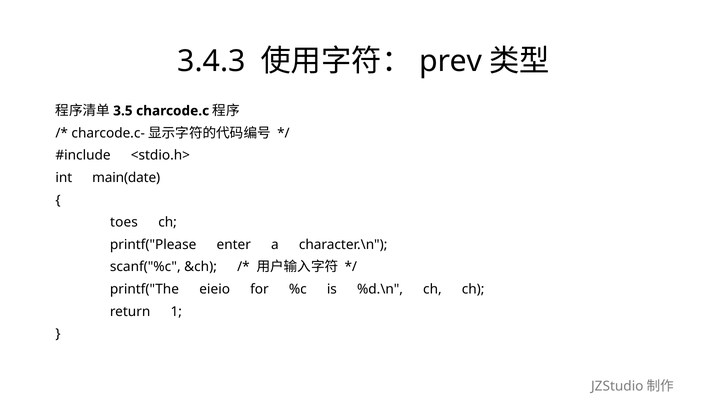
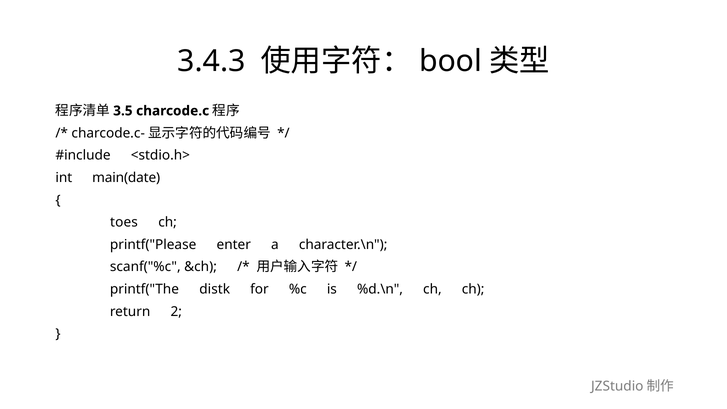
prev: prev -> bool (451, 61)
eieio: eieio -> distk (215, 289)
1: 1 -> 2 (176, 312)
